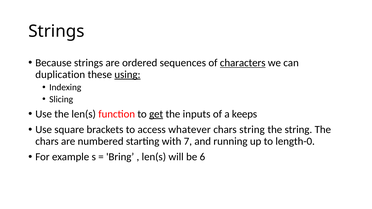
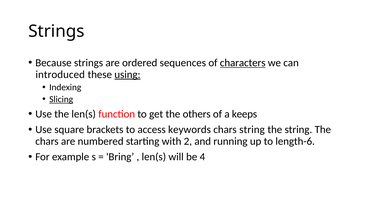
duplication: duplication -> introduced (60, 75)
Slicing underline: none -> present (61, 99)
get underline: present -> none (156, 114)
inputs: inputs -> others (197, 114)
whatever: whatever -> keywords (190, 130)
7: 7 -> 2 (188, 141)
length-0: length-0 -> length-6 (295, 141)
6: 6 -> 4 (202, 157)
